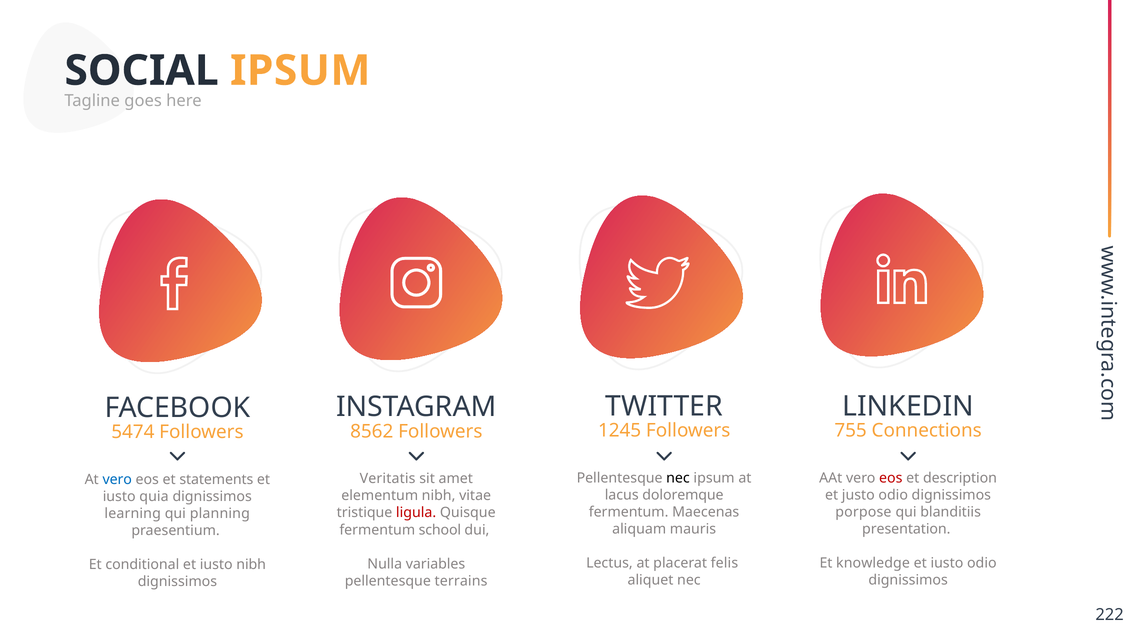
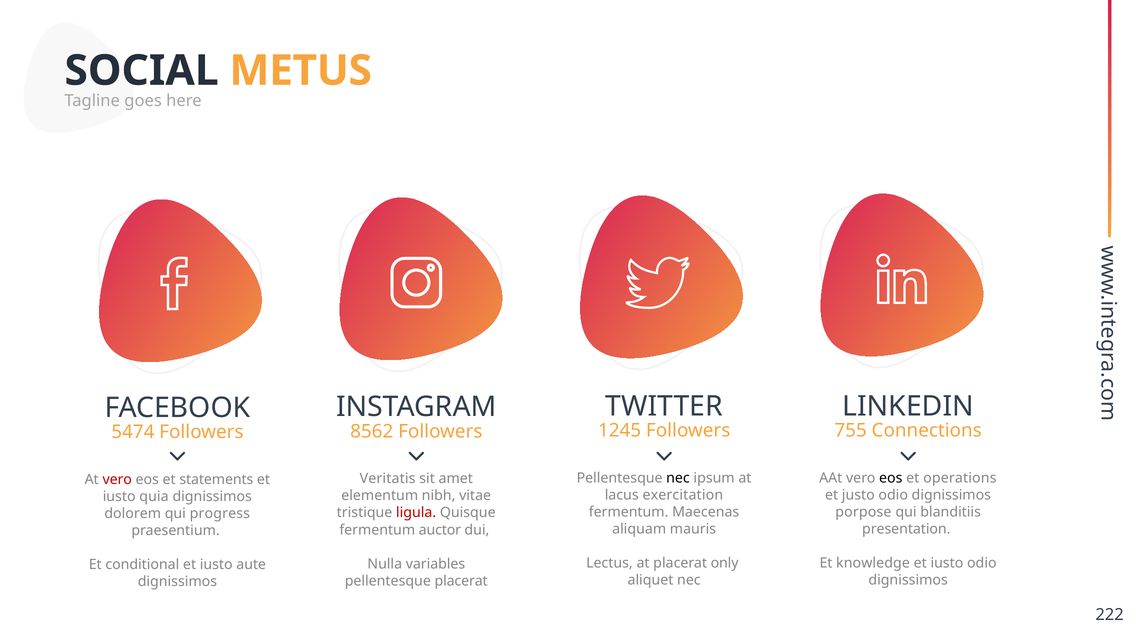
IPSUM: IPSUM -> METUS (301, 71)
eos colour: red -> black (891, 478)
description: description -> operations (960, 478)
vero colour: blue -> red (117, 479)
doloremque: doloremque -> exercitation (683, 495)
learning: learning -> dolorem (133, 513)
planning: planning -> progress (220, 513)
school: school -> auctor (440, 530)
felis: felis -> only (725, 563)
iusto nibh: nibh -> aute (251, 565)
pellentesque terrains: terrains -> placerat (461, 581)
